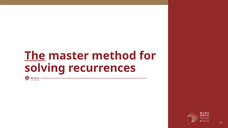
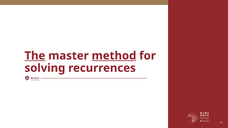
method underline: none -> present (114, 56)
